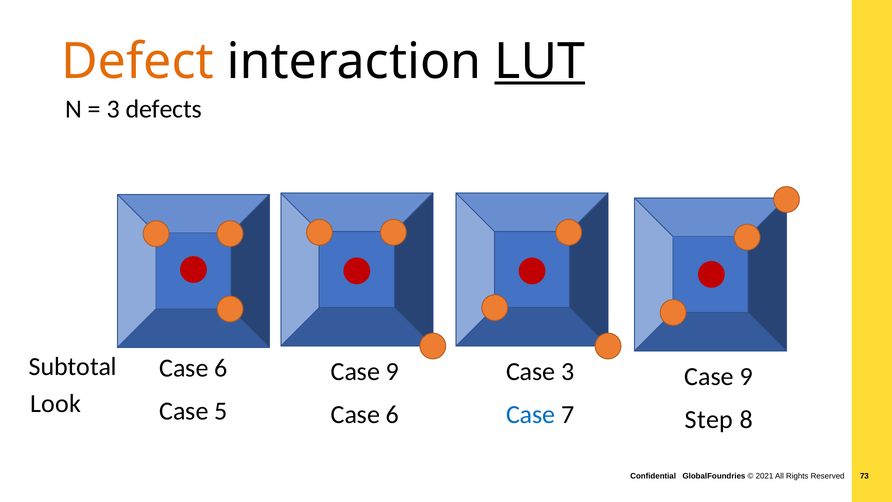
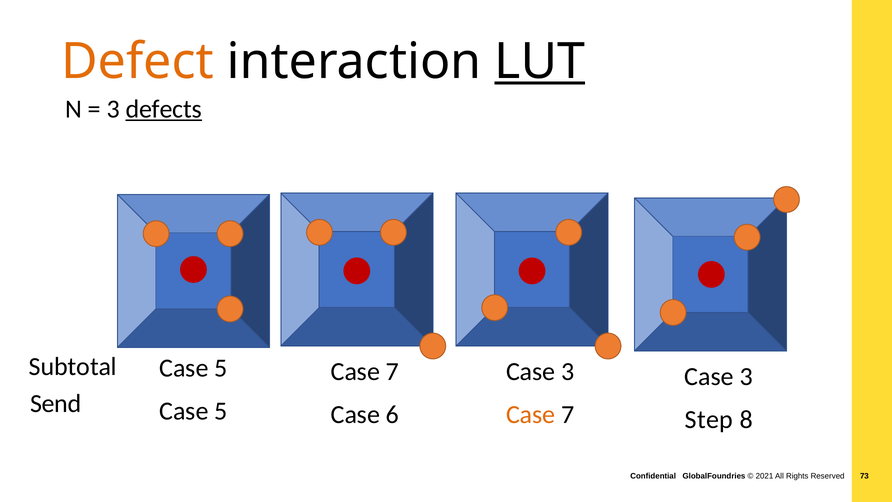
defects underline: none -> present (164, 109)
6: 6 -> 5 (221, 368)
9: 9 -> 7 (393, 371)
3 Case 9: 9 -> 3 (746, 376)
Look: Look -> Send (56, 404)
Case colour: blue -> orange (531, 415)
